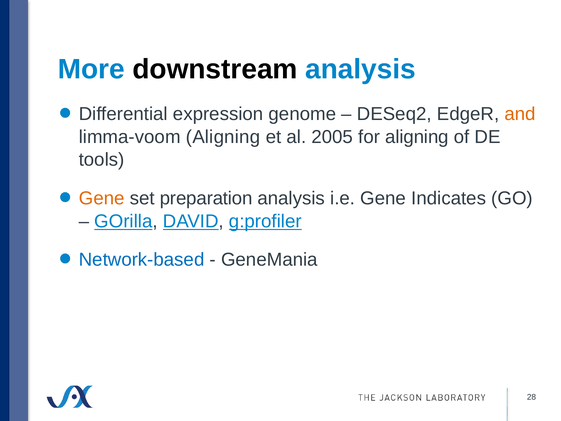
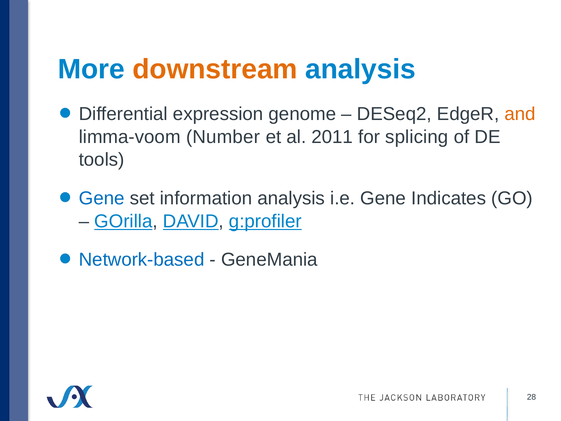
downstream colour: black -> orange (215, 69)
limma-voom Aligning: Aligning -> Number (223, 137)
2005: 2005 -> 2011 (332, 137)
for aligning: aligning -> splicing (417, 137)
Gene colour: orange -> blue (102, 198)
preparation: preparation -> information (206, 198)
